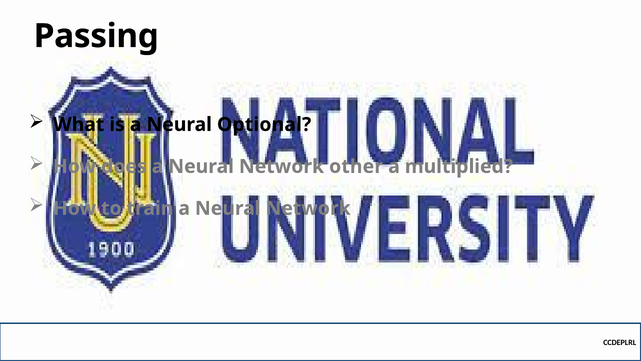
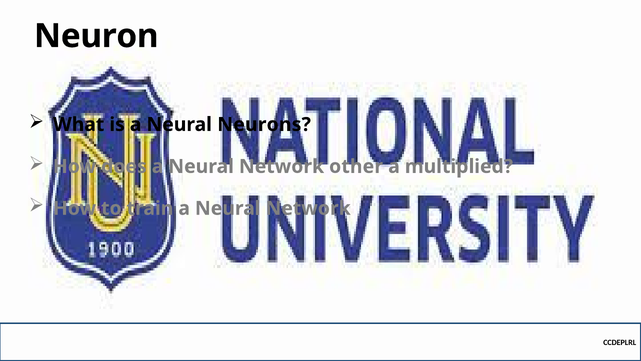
Passing: Passing -> Neuron (96, 36)
Optional: Optional -> Neurons (264, 124)
